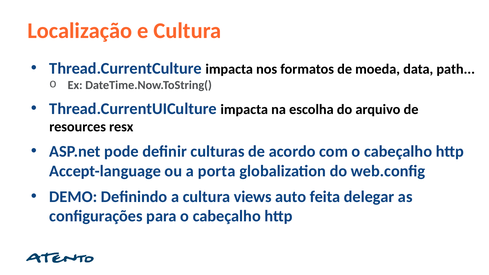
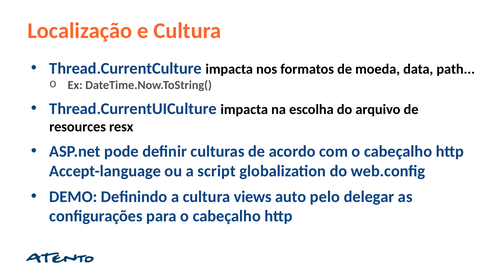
porta: porta -> script (217, 171)
feita: feita -> pelo (325, 197)
